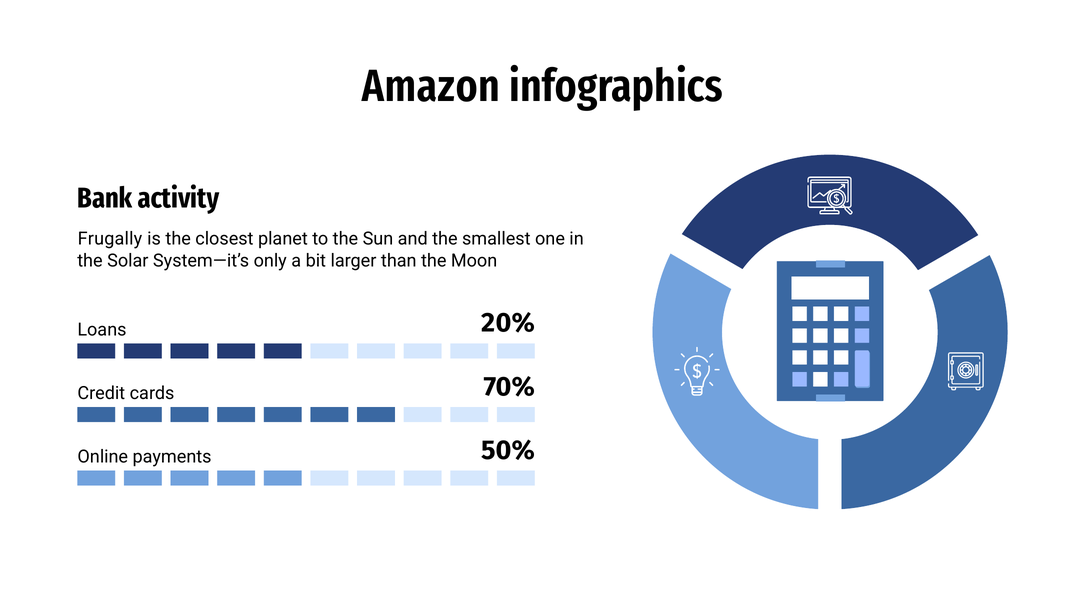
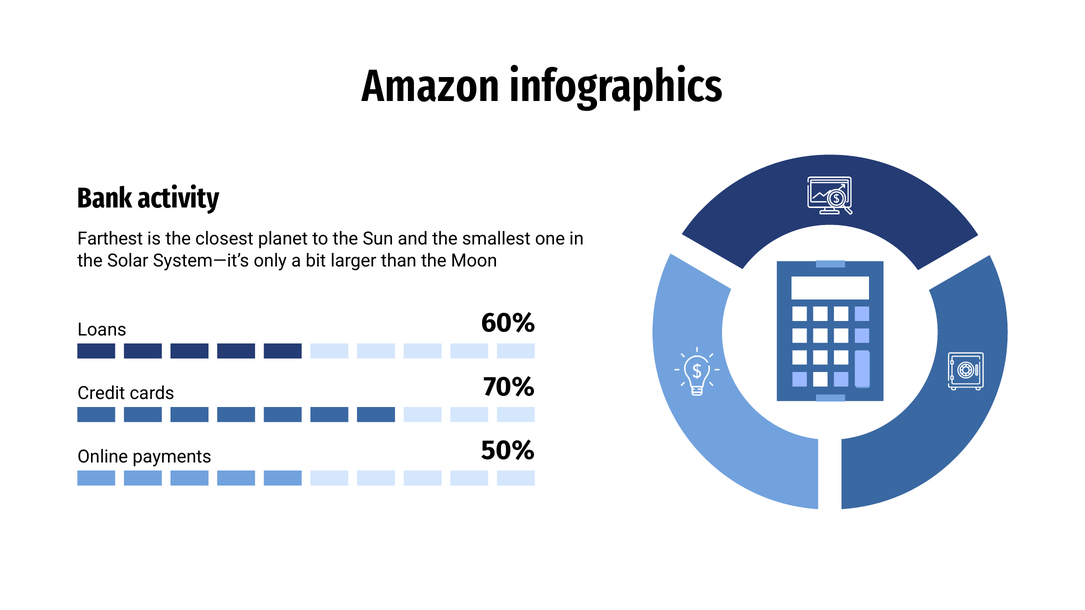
Frugally: Frugally -> Farthest (110, 239)
20%: 20% -> 60% (508, 323)
